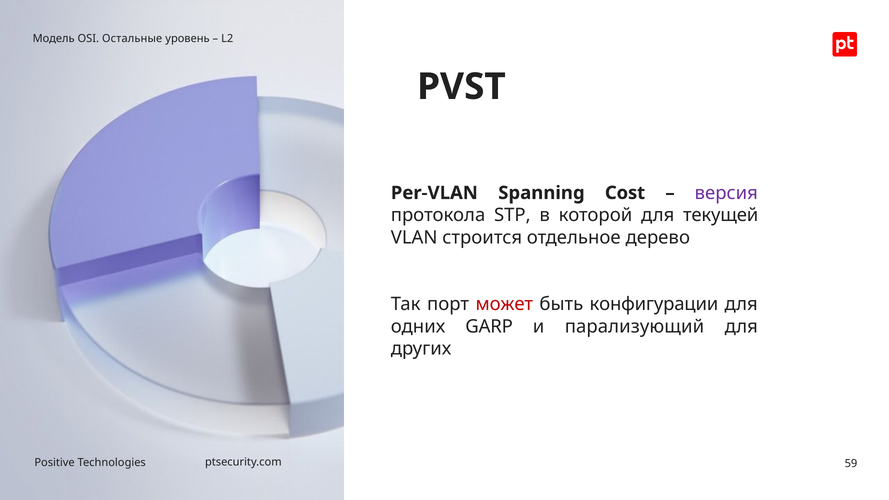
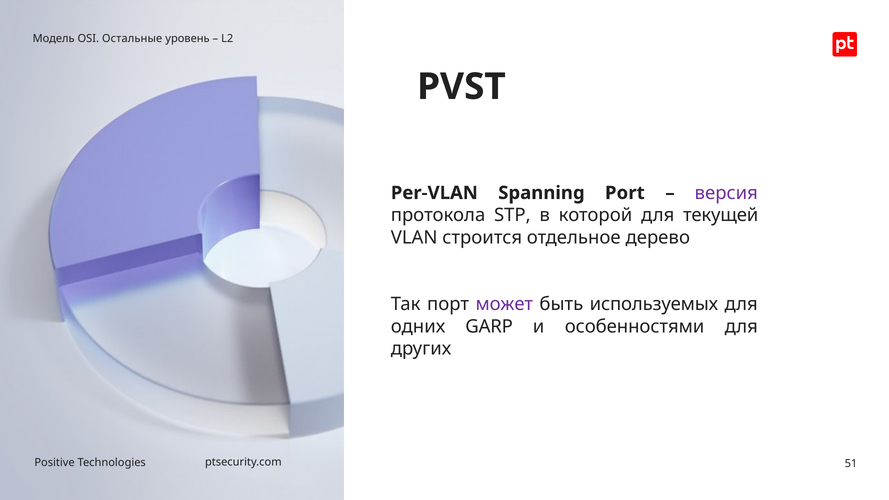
Cost: Cost -> Port (625, 193)
может colour: red -> purple (504, 304)
конфигурации: конфигурации -> используемых (654, 304)
парализующий: парализующий -> особенностями (635, 326)
59: 59 -> 51 (851, 464)
